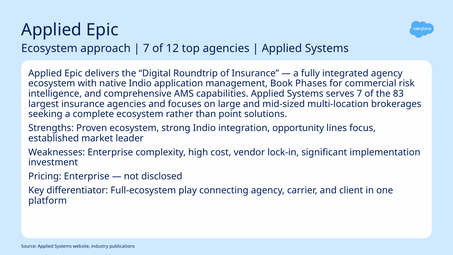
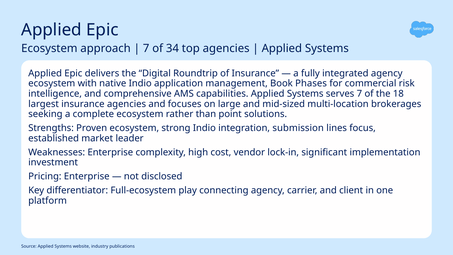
12: 12 -> 34 (172, 48)
83: 83 -> 18 (398, 94)
opportunity: opportunity -> submission (298, 128)
